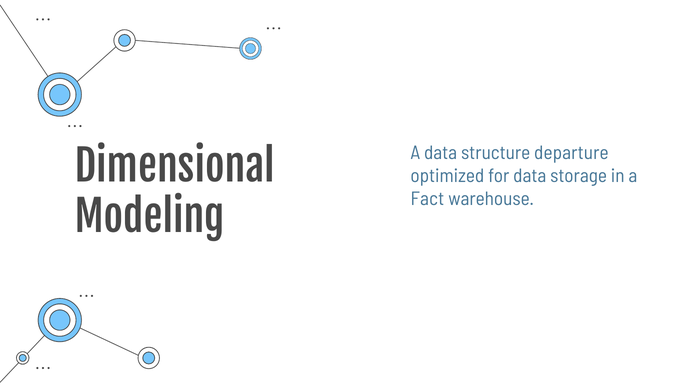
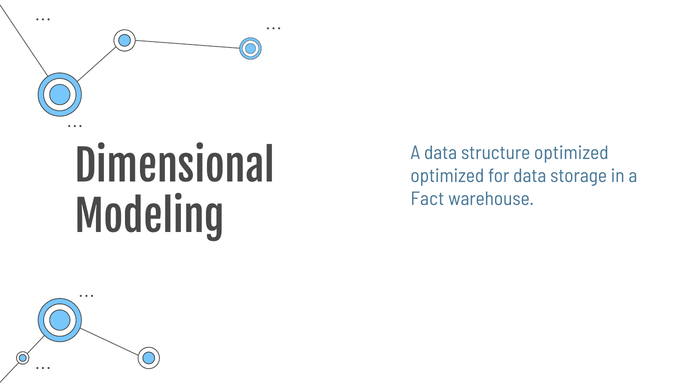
structure departure: departure -> optimized (571, 153)
